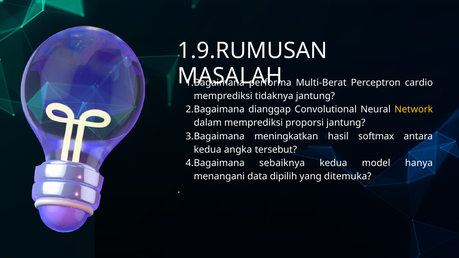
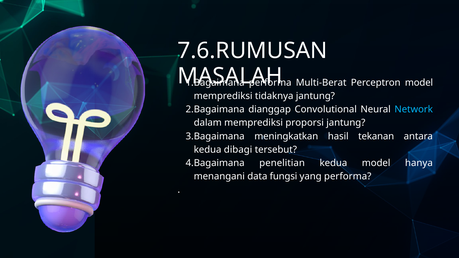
1.9.RUMUSAN: 1.9.RUMUSAN -> 7.6.RUMUSAN (253, 51)
Perceptron cardio: cardio -> model (419, 83)
Network colour: yellow -> light blue (414, 110)
softmax: softmax -> tekanan (376, 136)
angka: angka -> dibagi (238, 150)
sebaiknya: sebaiknya -> penelitian (282, 163)
dipilih: dipilih -> fungsi (284, 176)
yang ditemuka: ditemuka -> performa (348, 176)
